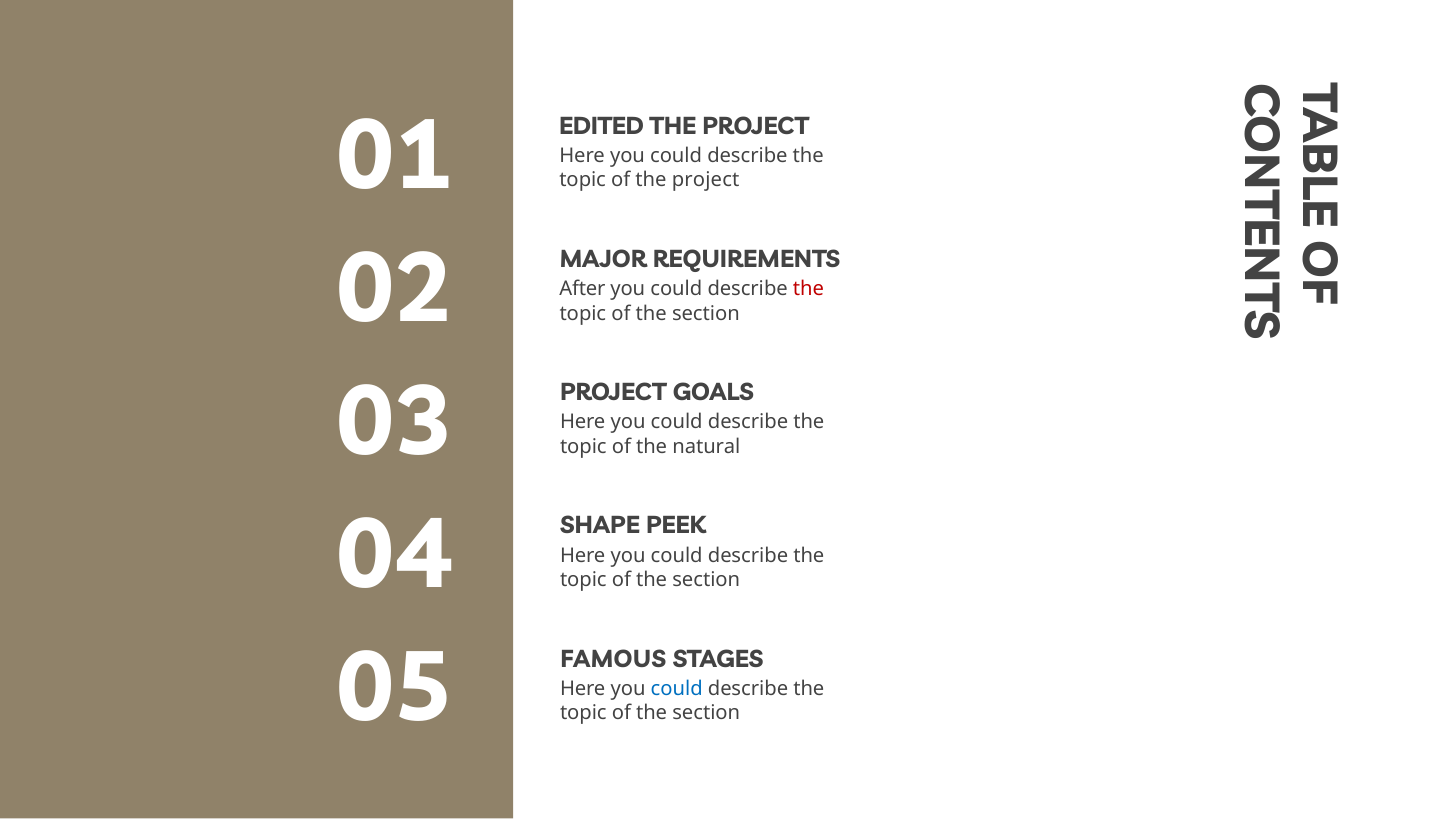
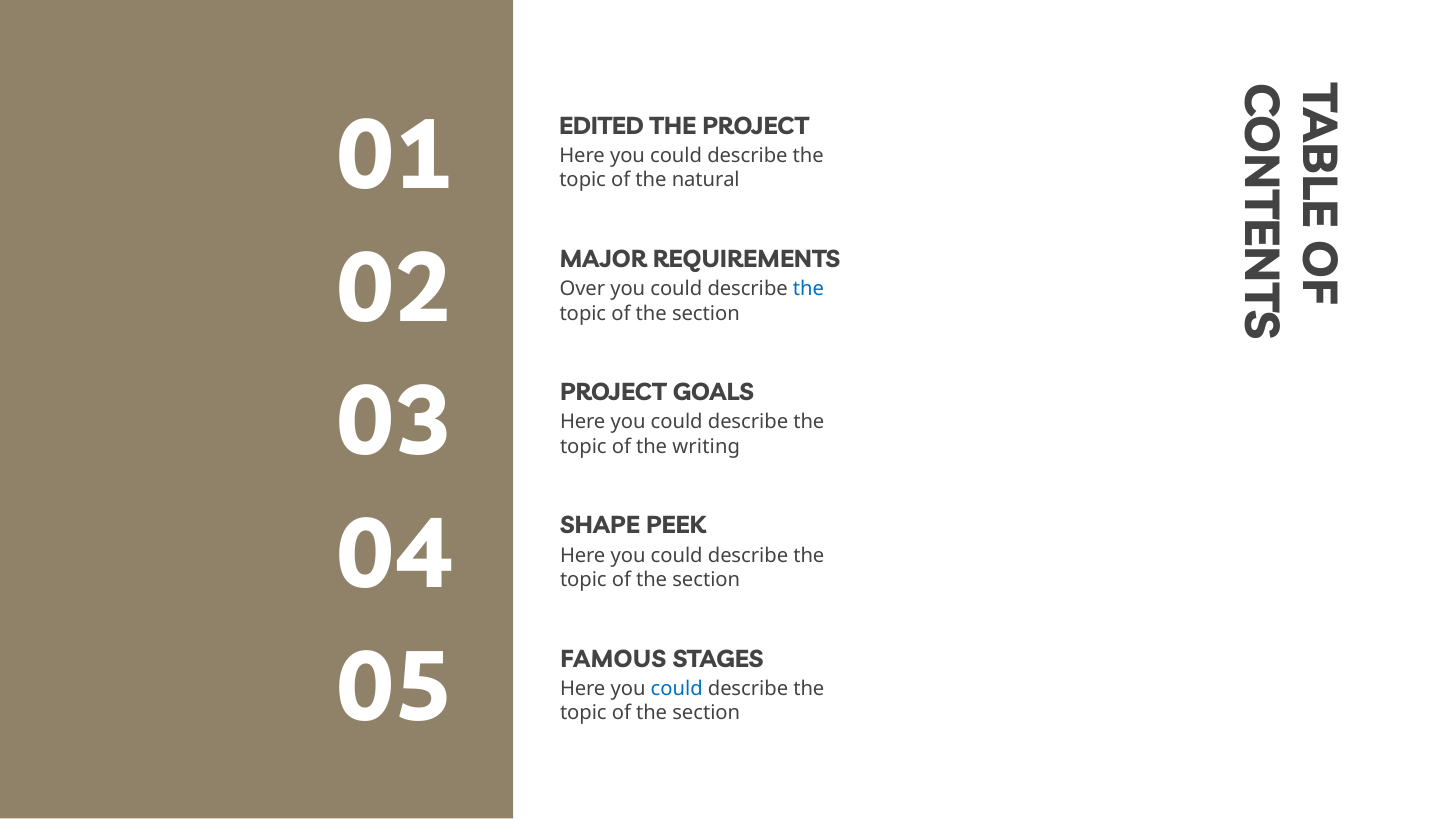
of the project: project -> natural (706, 180)
After: After -> Over (582, 289)
the colour: red -> blue (808, 289)
natural: natural -> writing (706, 446)
